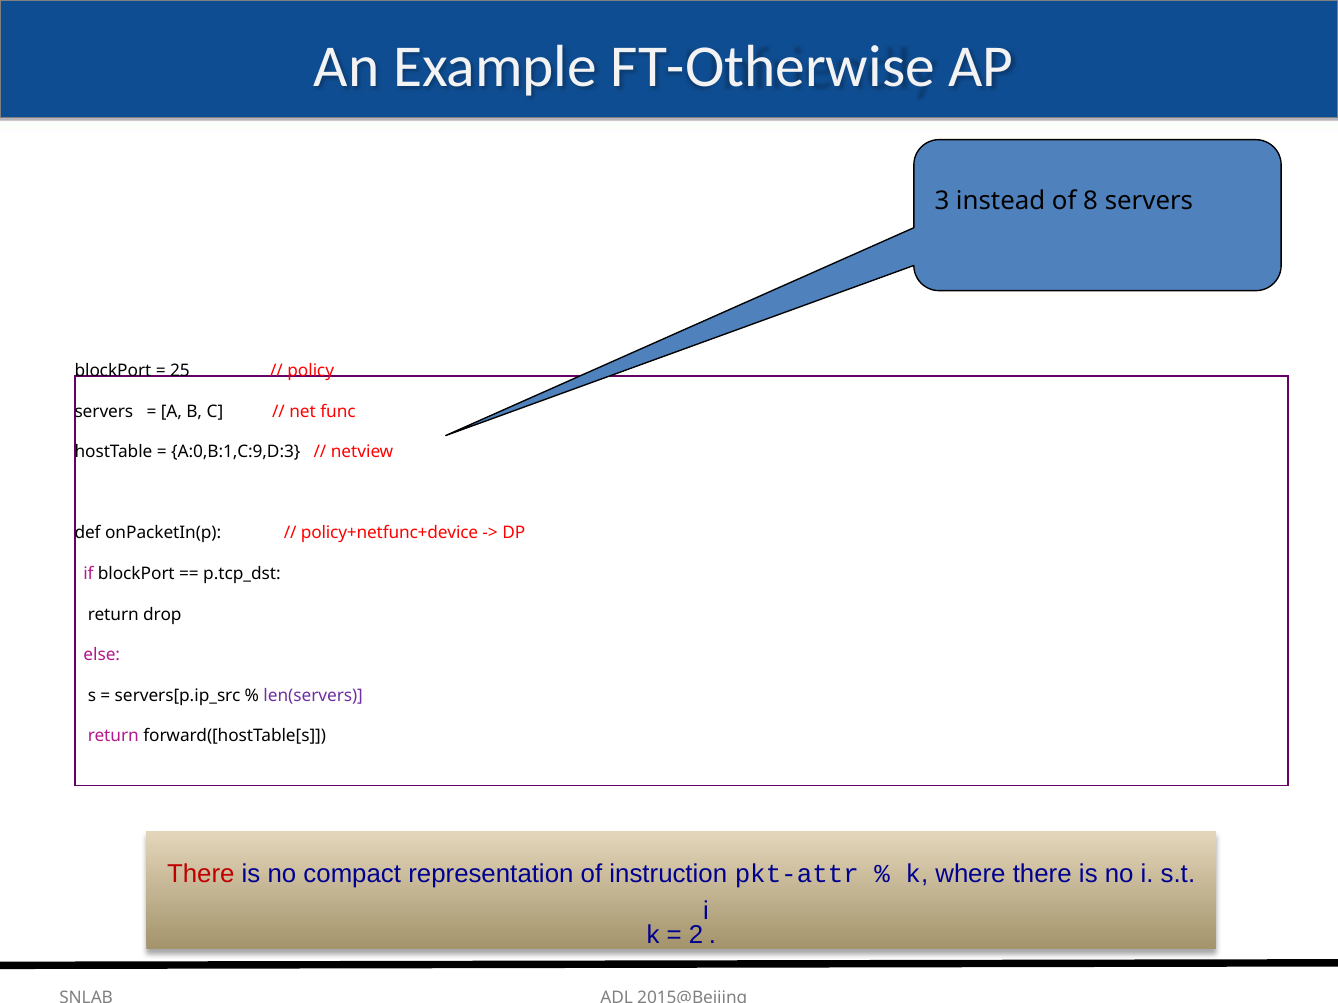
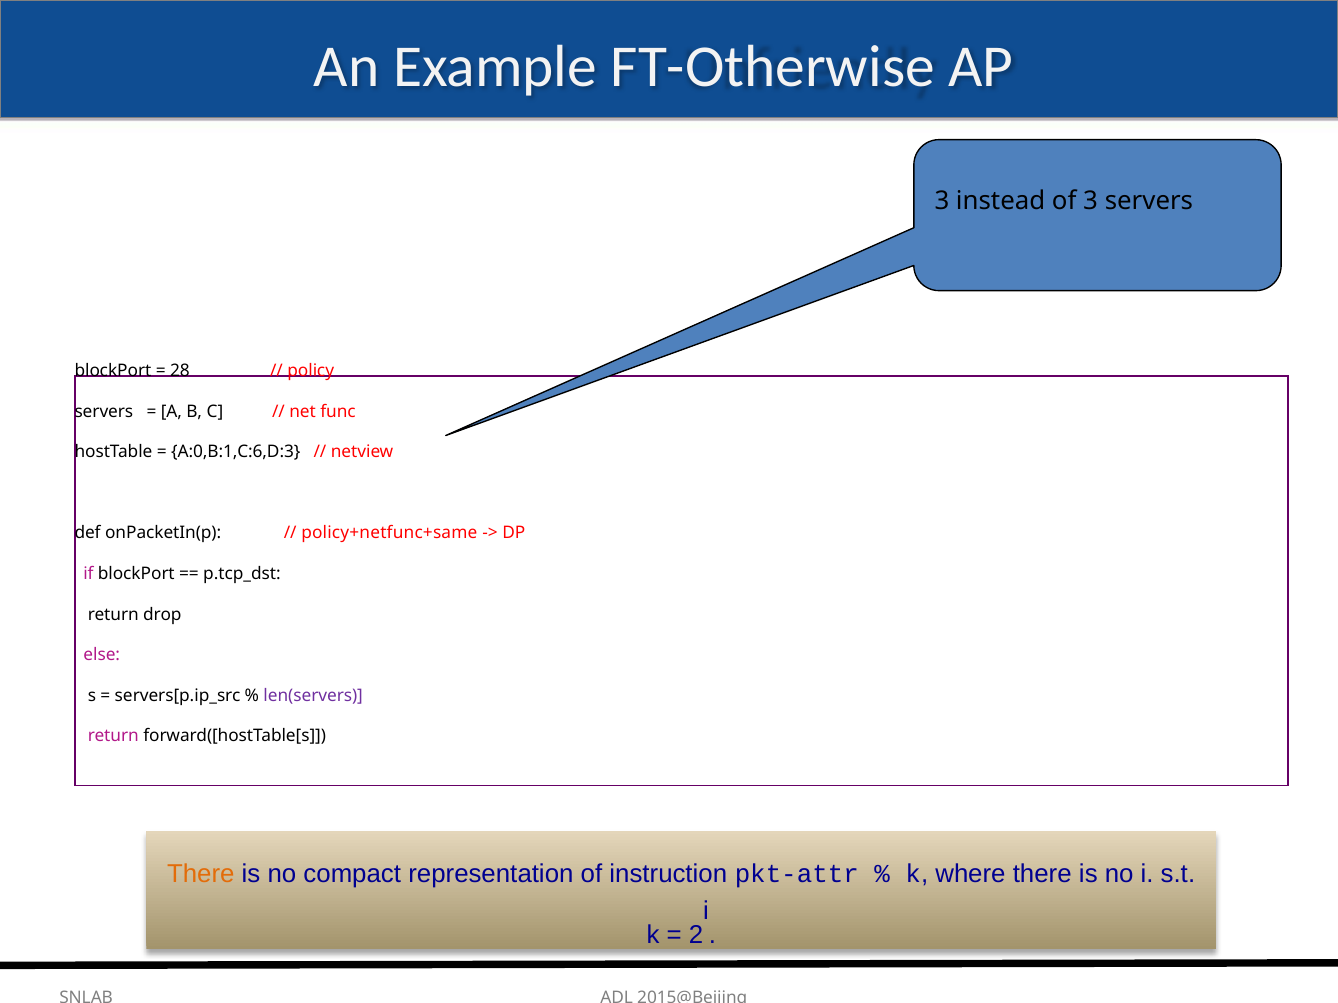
of 8: 8 -> 3 (1091, 201)
25: 25 -> 28 (180, 371)
A:0,B:1,C:9,D:3: A:0,B:1,C:9,D:3 -> A:0,B:1,C:6,D:3 (236, 452)
policy+netfunc+device: policy+netfunc+device -> policy+netfunc+same (389, 533)
There colour: red -> orange (201, 875)
